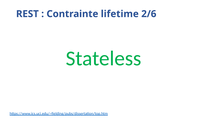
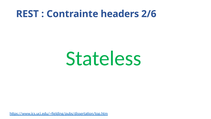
lifetime: lifetime -> headers (120, 14)
